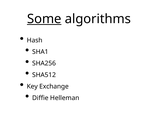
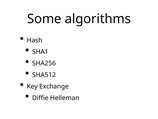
Some underline: present -> none (44, 19)
